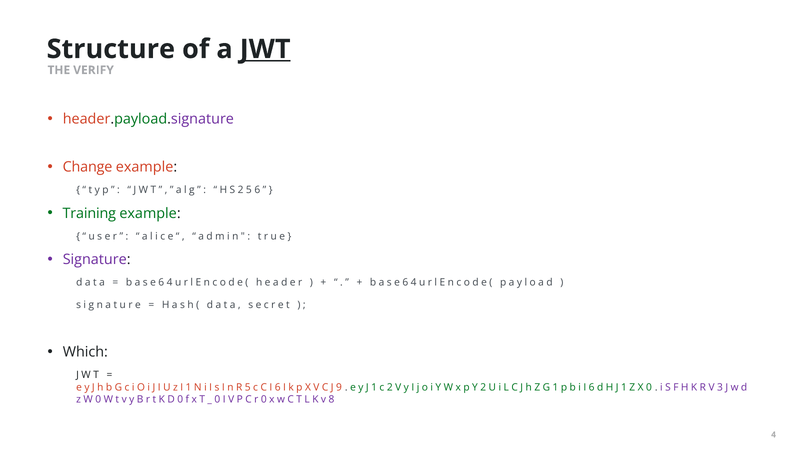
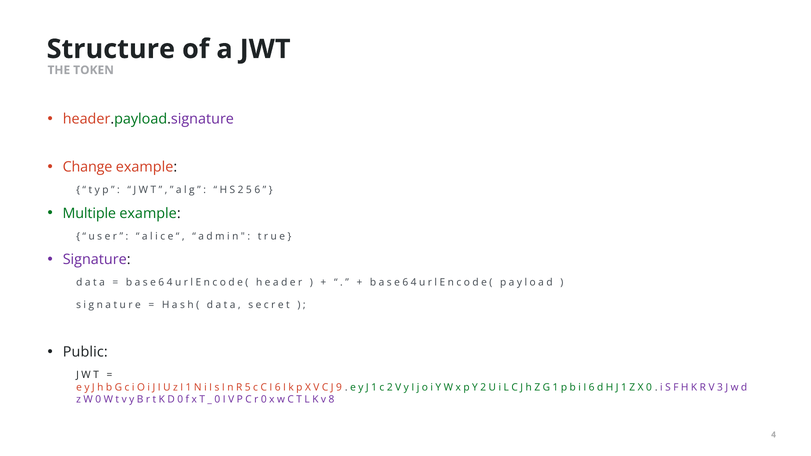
JWT underline: present -> none (265, 49)
VERIFY: VERIFY -> TOKEN (94, 70)
Training: Training -> Multiple (89, 213)
Which: Which -> Public (85, 352)
